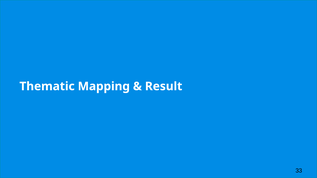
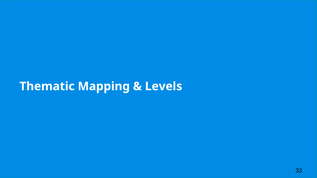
Result: Result -> Levels (164, 86)
